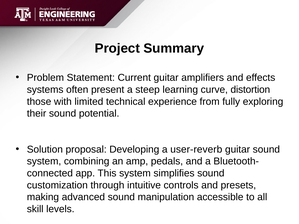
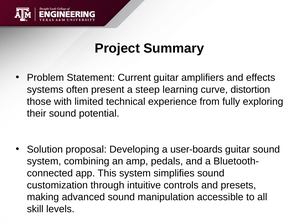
user-reverb: user-reverb -> user-boards (196, 149)
